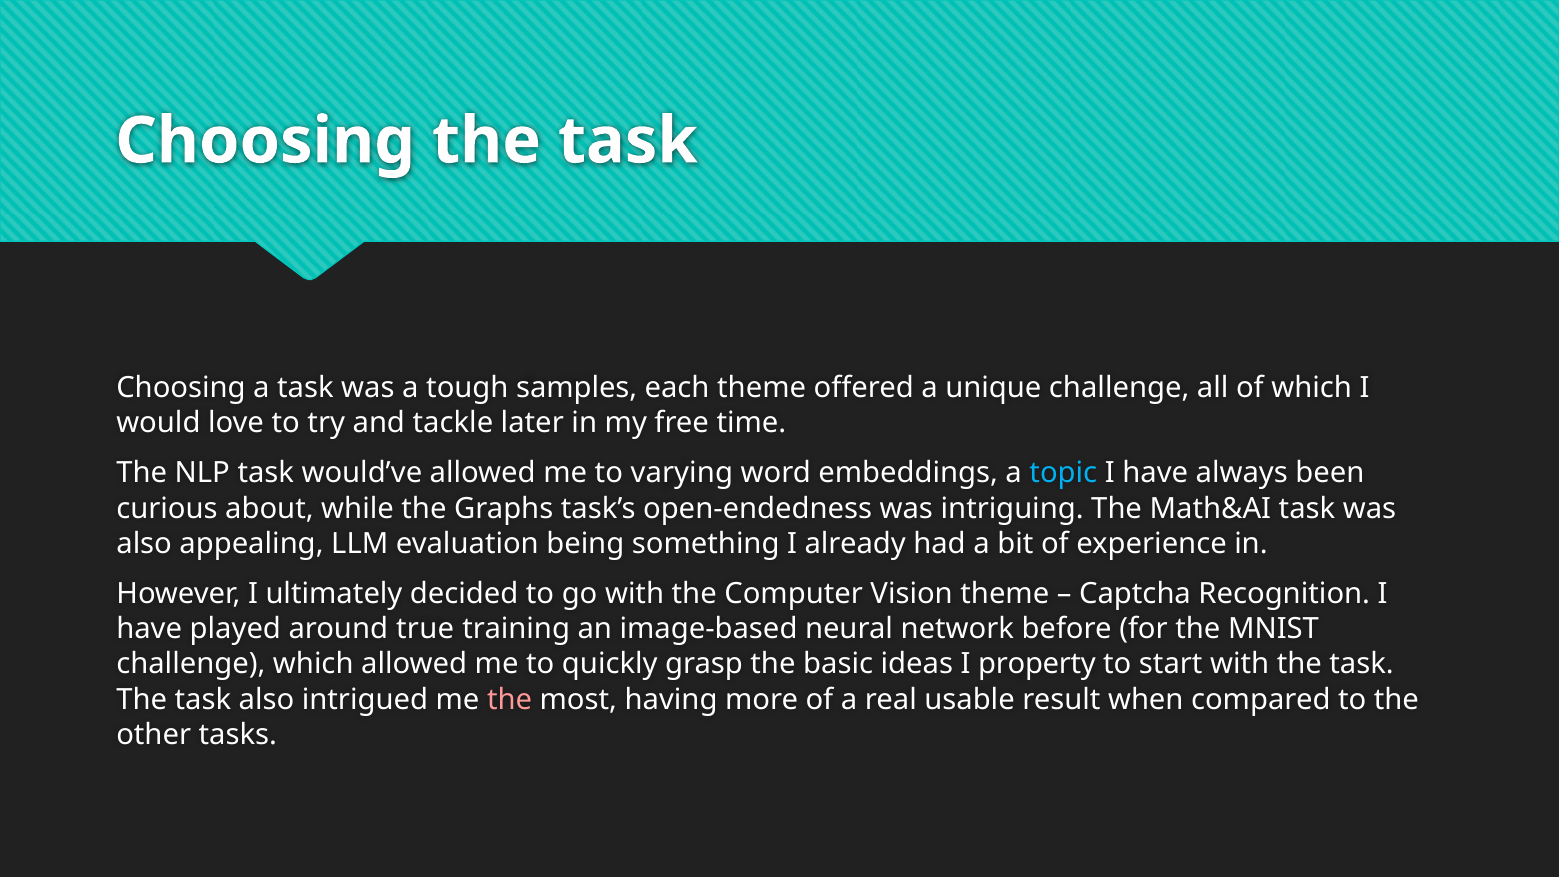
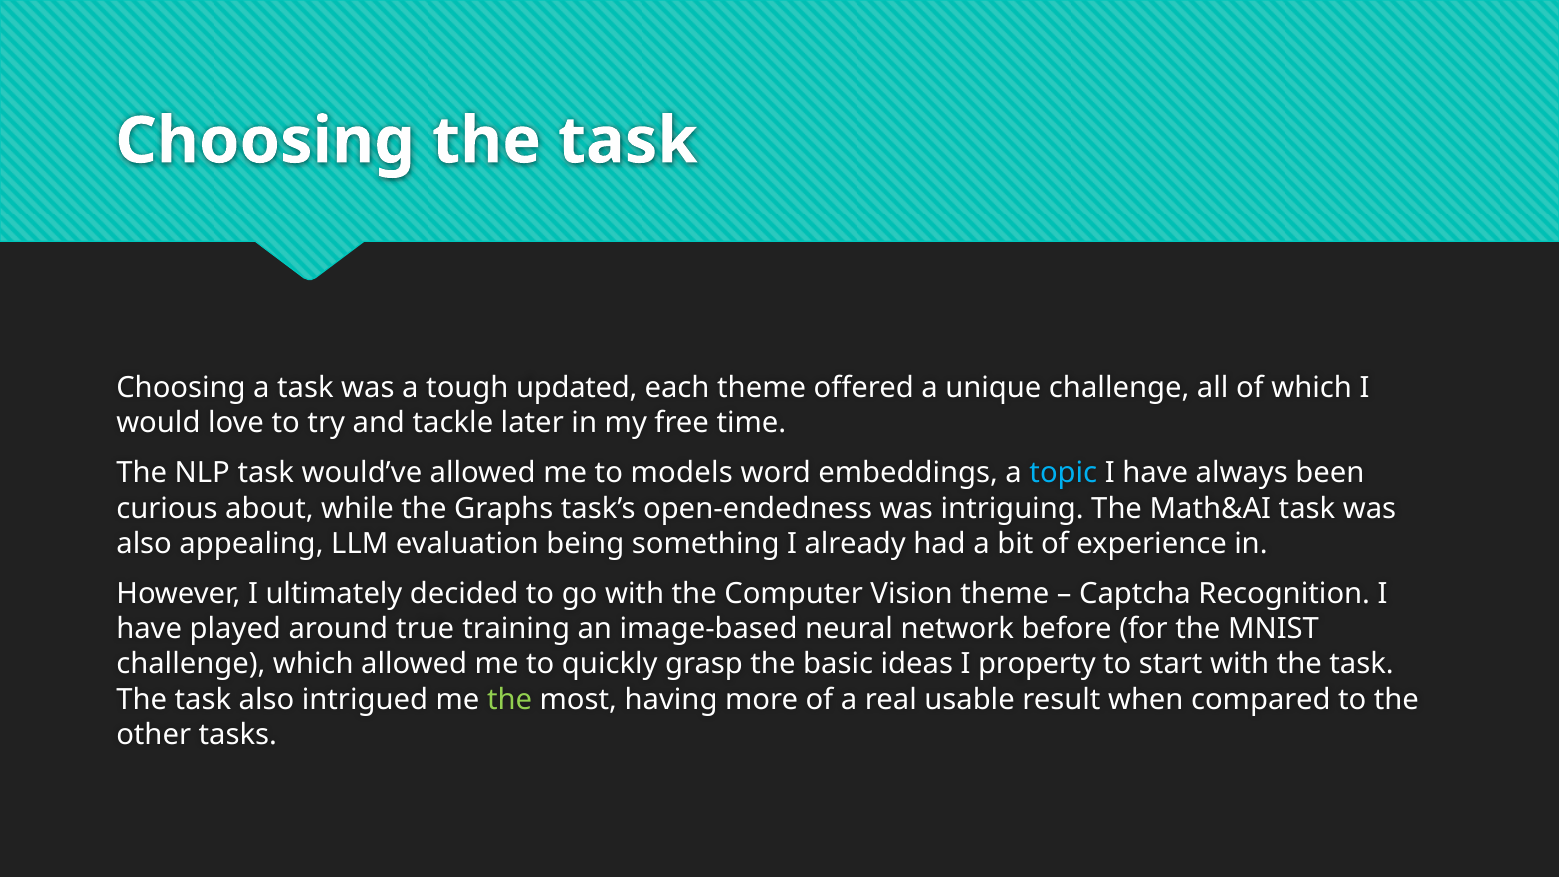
samples: samples -> updated (577, 387)
varying: varying -> models (682, 473)
the colour: pink -> light green (510, 699)
